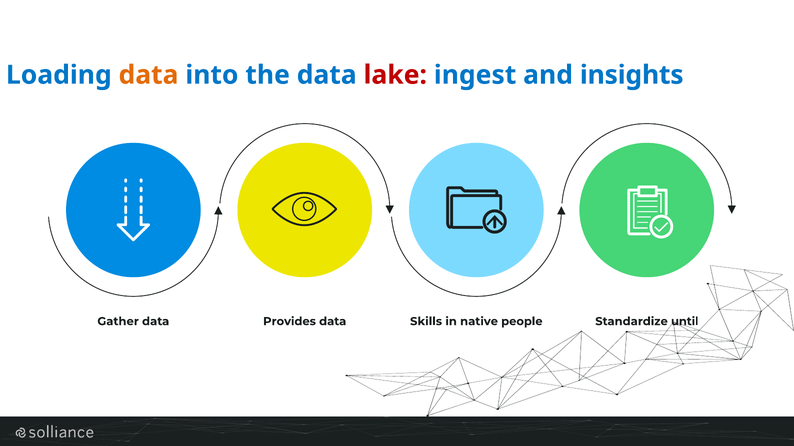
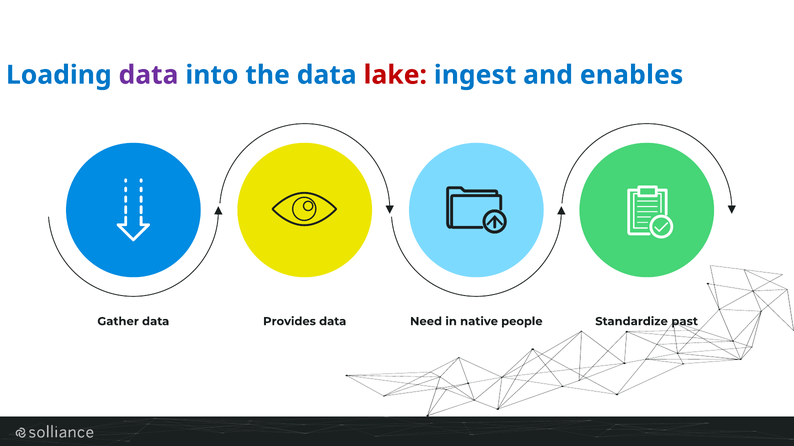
data colour: orange -> purple (149, 75)
insights: insights -> enables (632, 75)
Skills: Skills -> Need (426, 322)
until: until -> past (685, 322)
